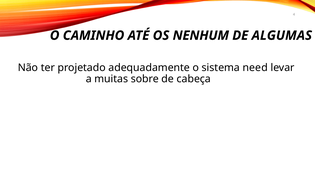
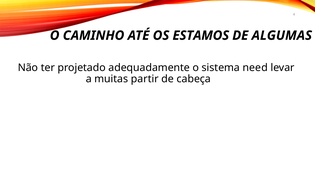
NENHUM: NENHUM -> ESTAMOS (201, 36)
sobre: sobre -> partir (145, 79)
